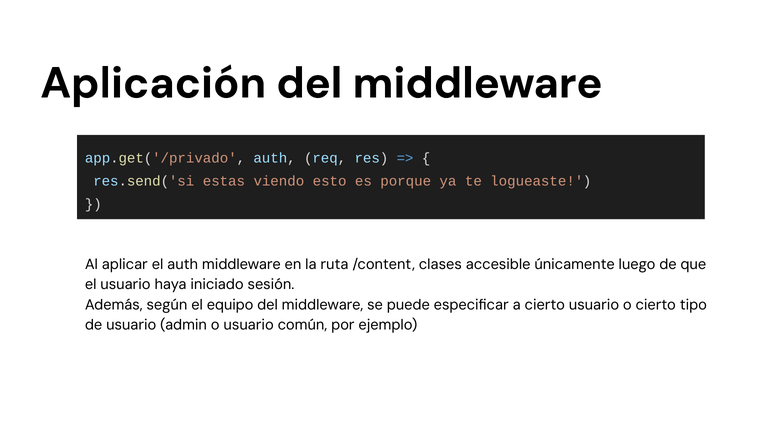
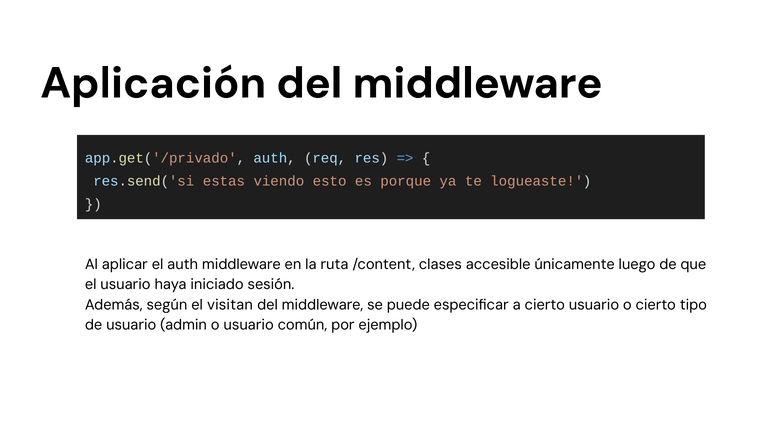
equipo: equipo -> visitan (230, 305)
